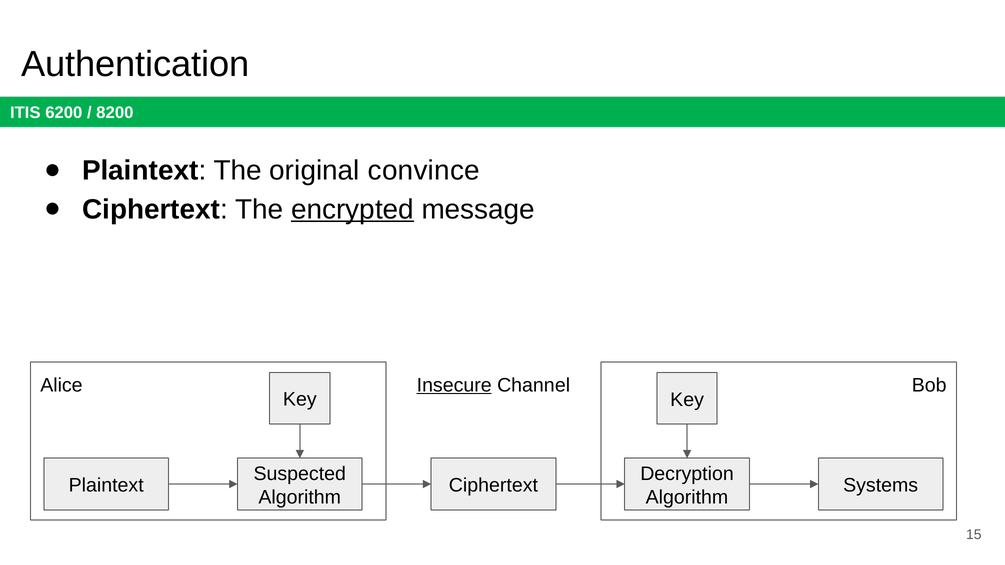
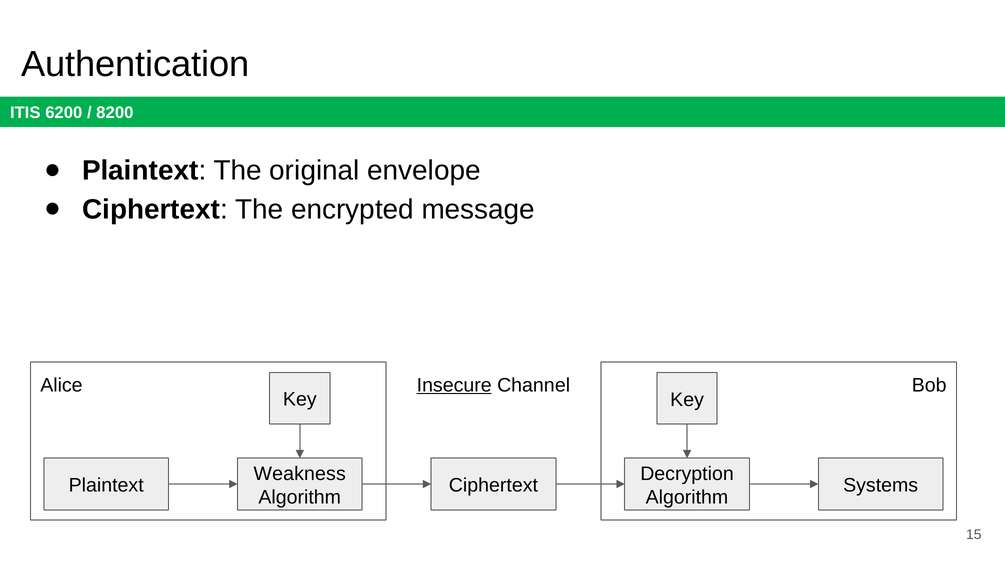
convince: convince -> envelope (424, 171)
encrypted underline: present -> none (352, 209)
Suspected: Suspected -> Weakness (300, 474)
